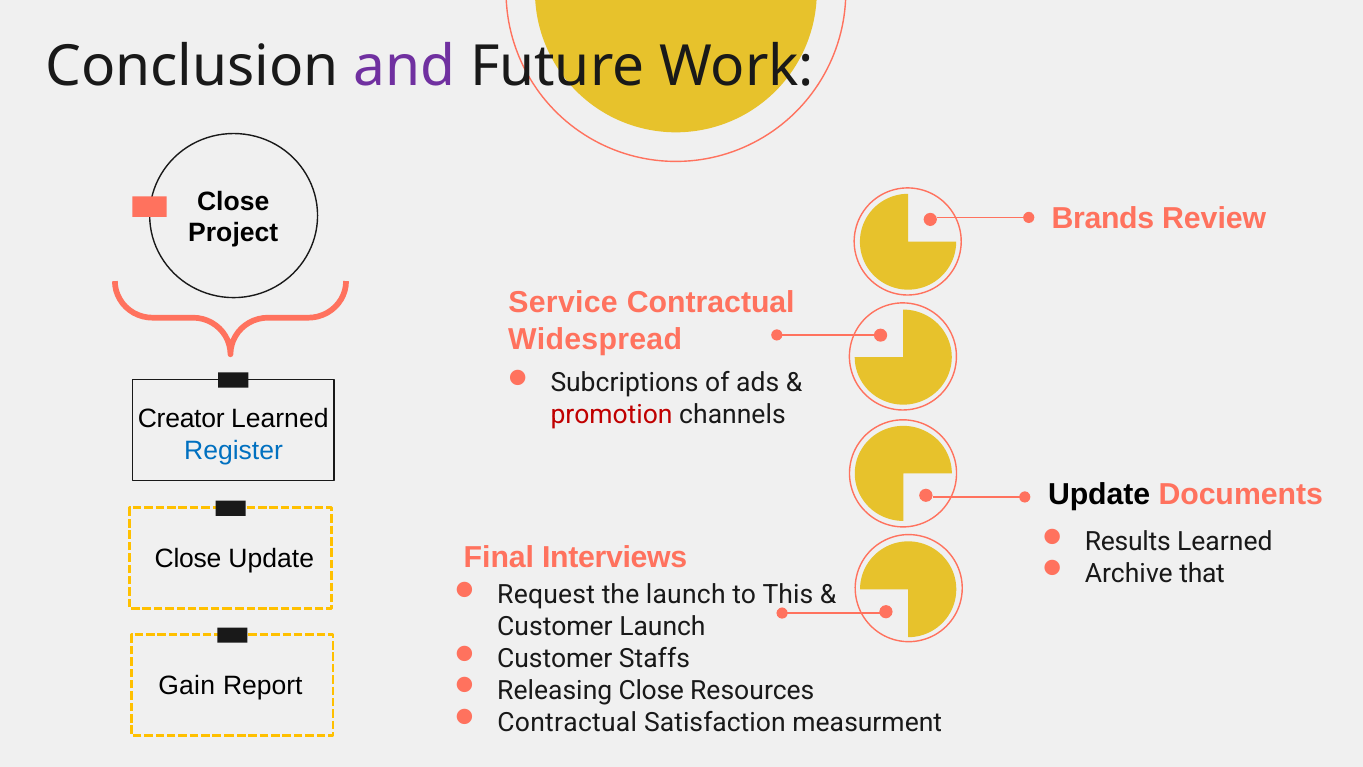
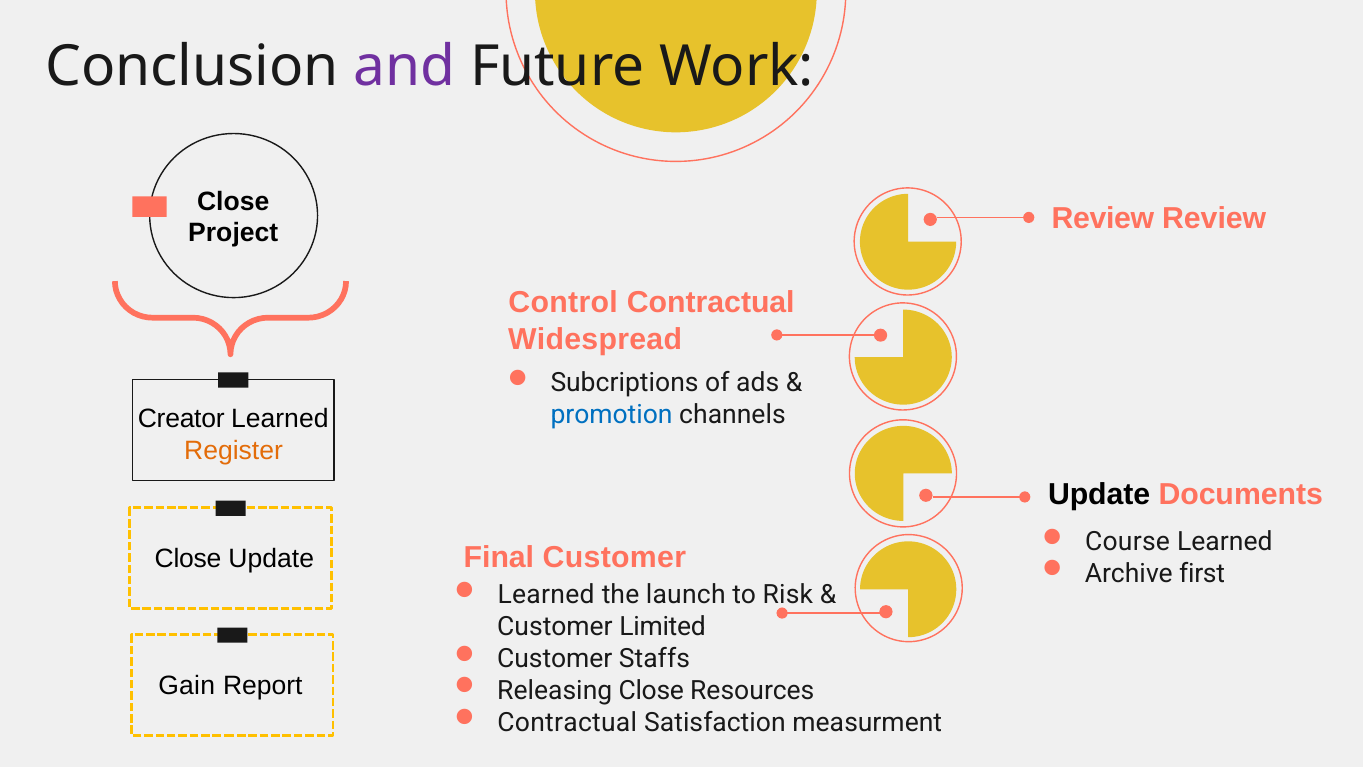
Brands: Brands -> Review (1103, 219)
Service: Service -> Control (563, 303)
promotion colour: red -> blue (612, 415)
Register colour: blue -> orange (234, 451)
Results: Results -> Course (1128, 542)
Final Interviews: Interviews -> Customer (614, 557)
that: that -> first (1202, 573)
Request: Request -> Learned (546, 595)
This: This -> Risk (788, 595)
Customer Launch: Launch -> Limited (663, 627)
